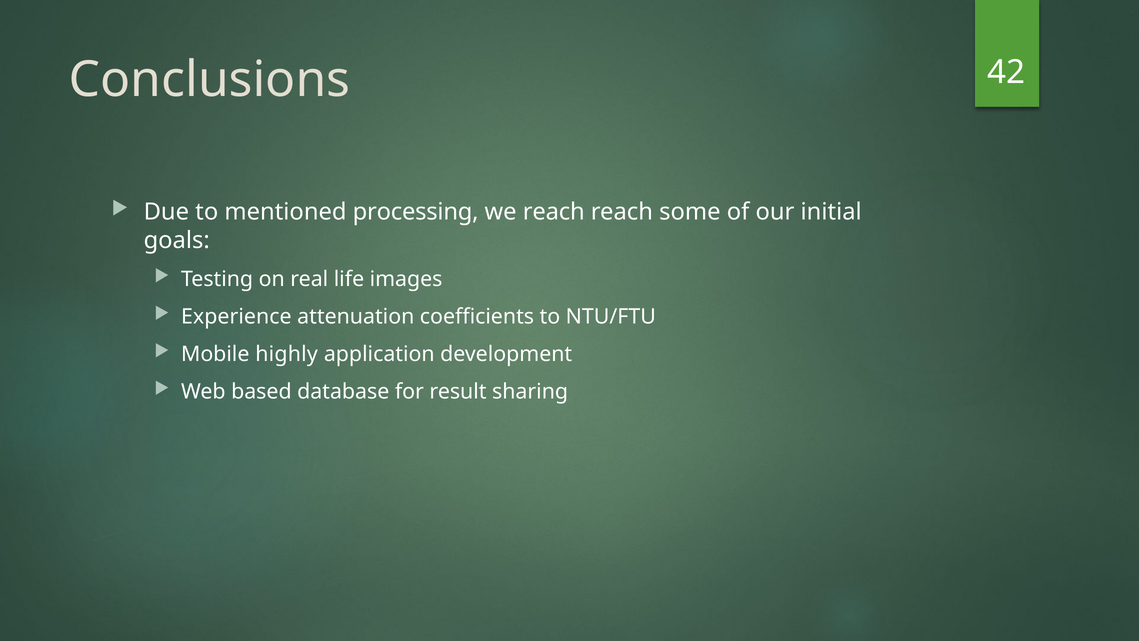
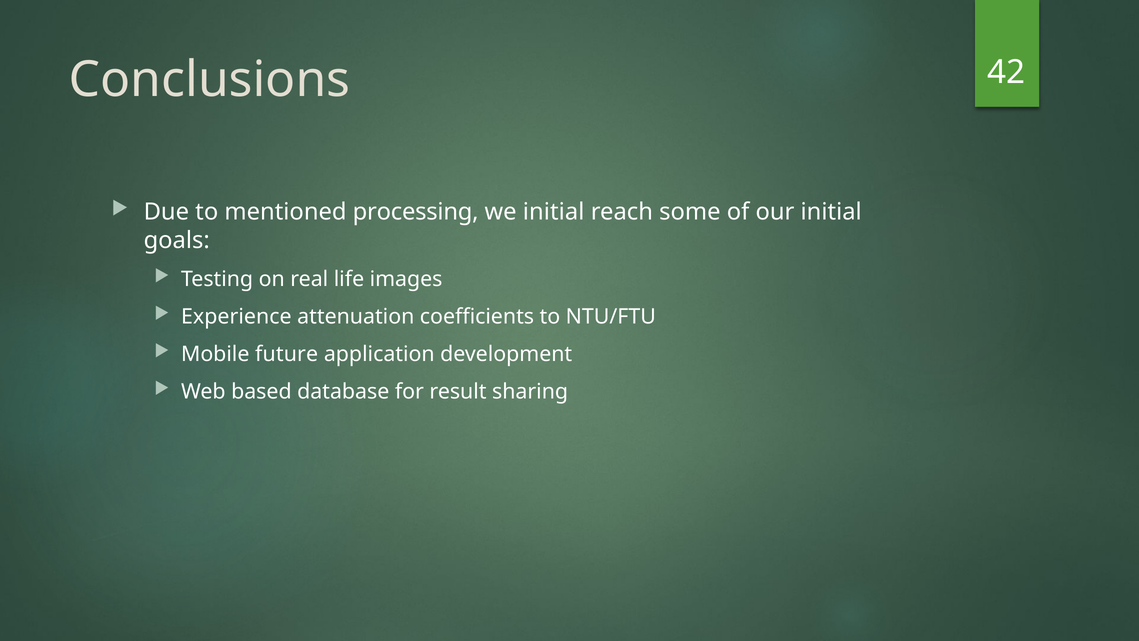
we reach: reach -> initial (554, 212)
highly: highly -> future (287, 354)
